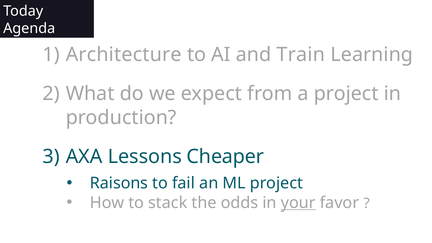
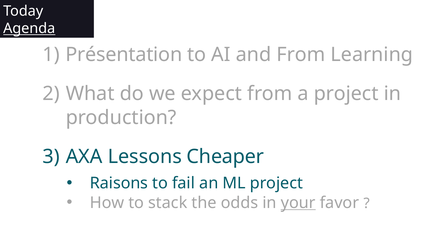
Agenda underline: none -> present (29, 29)
Architecture: Architecture -> Présentation (124, 55)
and Train: Train -> From (301, 55)
